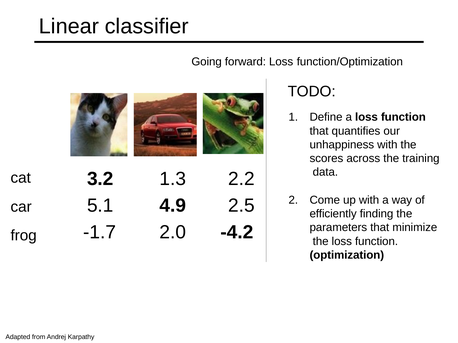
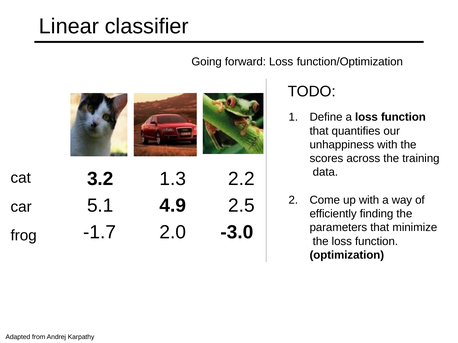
-4.2: -4.2 -> -3.0 (237, 232)
